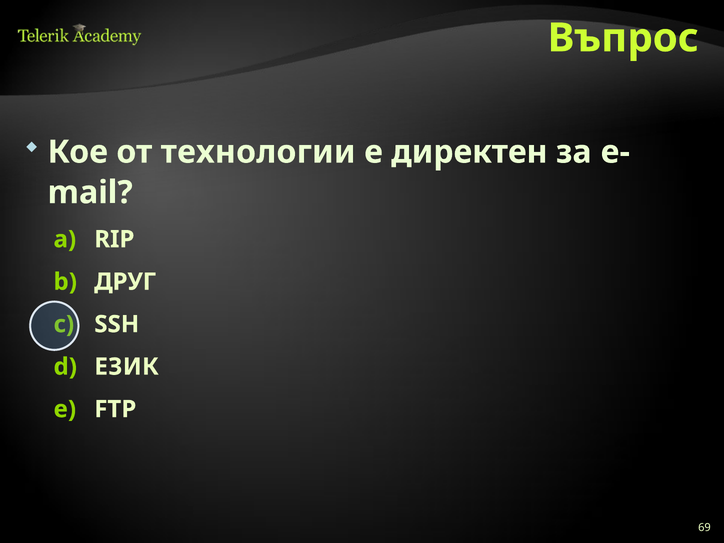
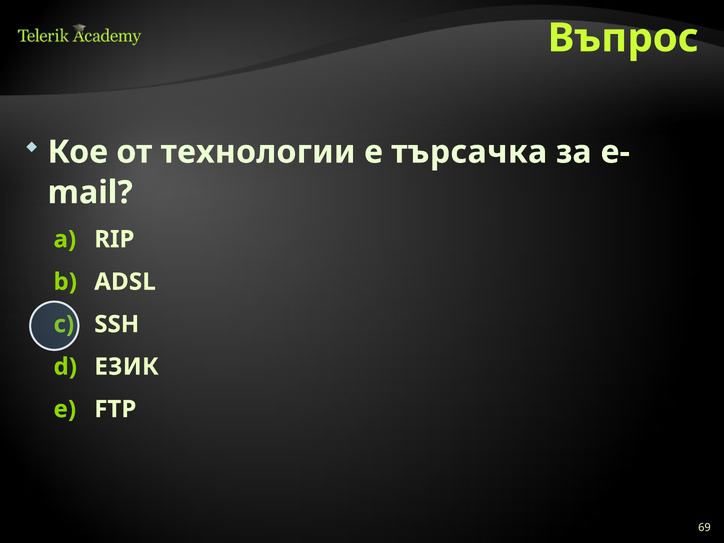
директен: директен -> търсачка (469, 152)
ДРУГ: ДРУГ -> ADSL (125, 282)
